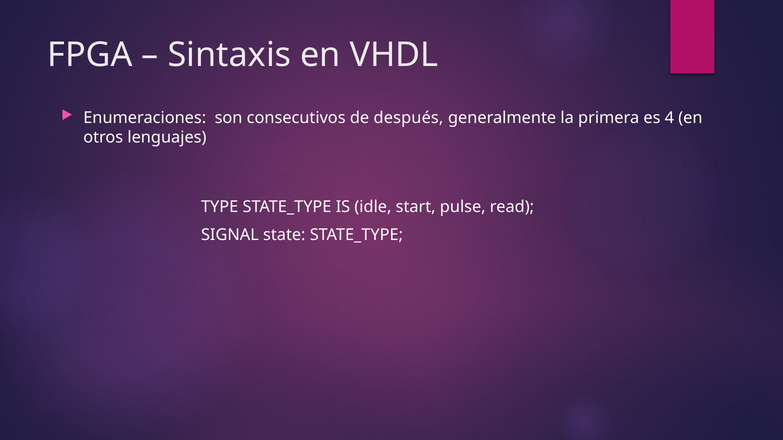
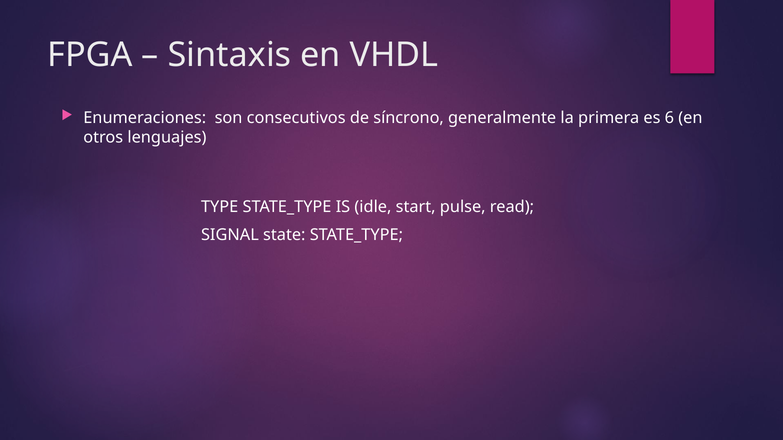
después: después -> síncrono (409, 118)
4: 4 -> 6 (669, 118)
